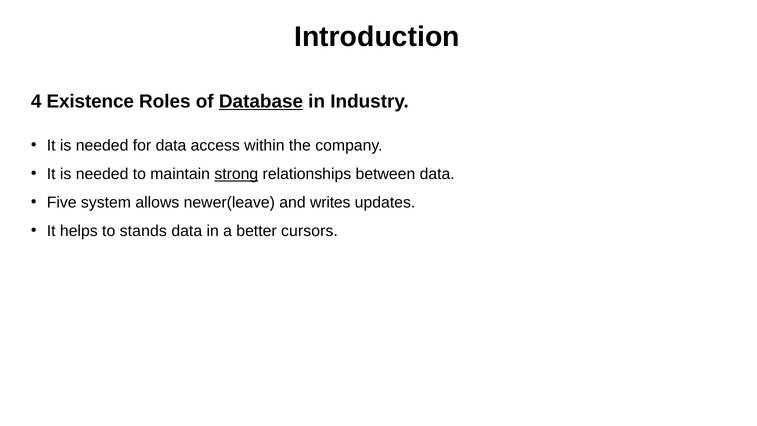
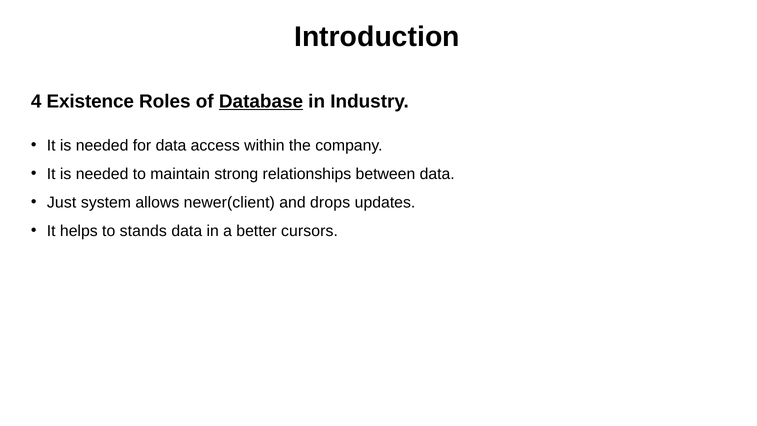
strong underline: present -> none (236, 174)
Five: Five -> Just (62, 202)
newer(leave: newer(leave -> newer(client (229, 202)
writes: writes -> drops (330, 202)
